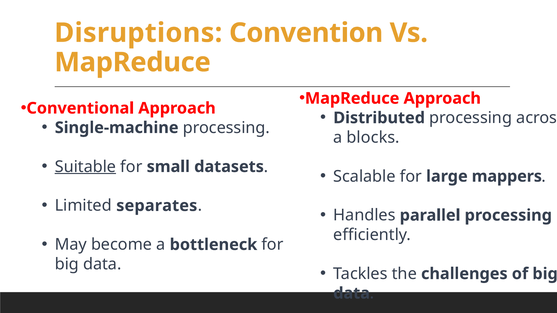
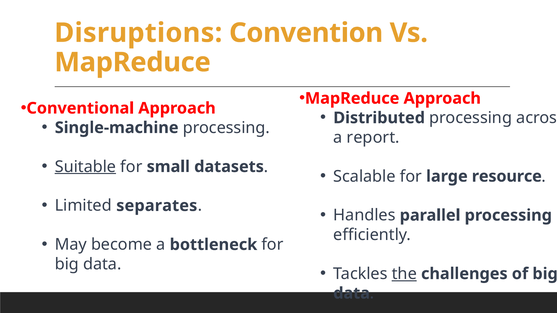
blocks: blocks -> report (373, 137)
mappers: mappers -> resource (507, 176)
the underline: none -> present (404, 274)
